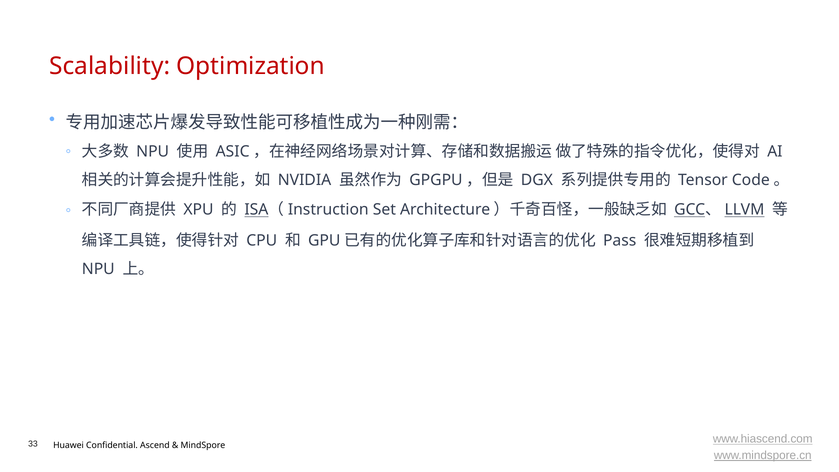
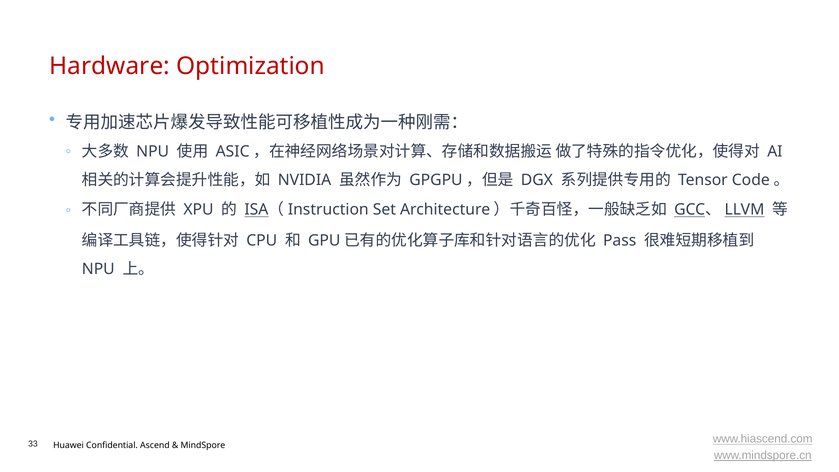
Scalability: Scalability -> Hardware (110, 66)
